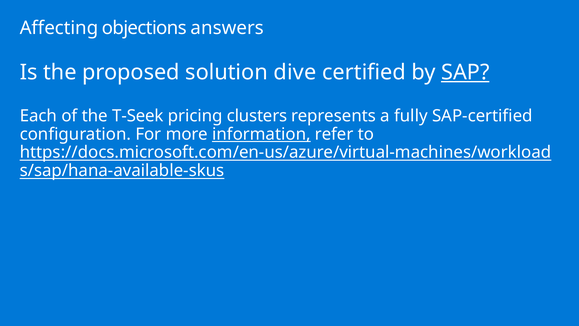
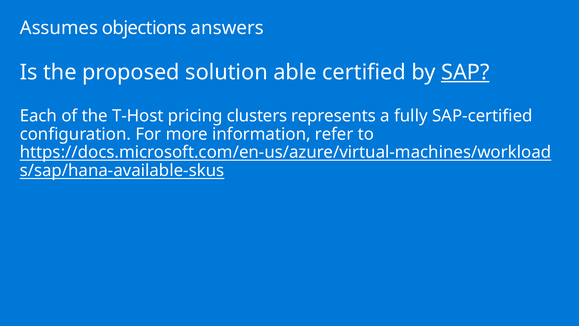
Affecting: Affecting -> Assumes (59, 28)
dive: dive -> able (295, 72)
T-Seek: T-Seek -> T-Host (138, 116)
information underline: present -> none (261, 134)
